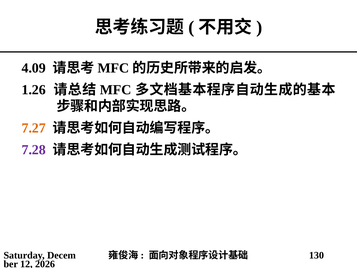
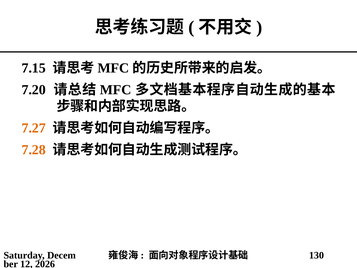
4.09: 4.09 -> 7.15 (34, 68)
1.26: 1.26 -> 7.20 (34, 90)
7.28 colour: purple -> orange (34, 150)
